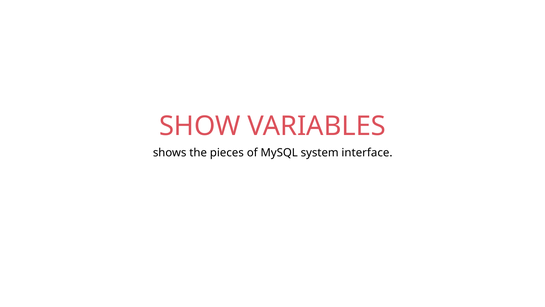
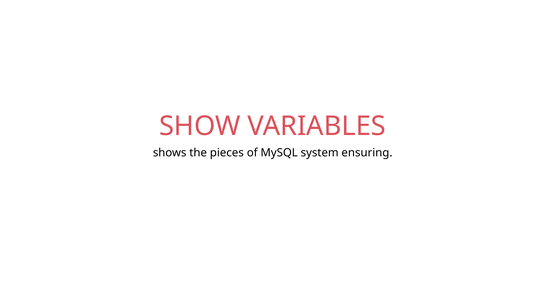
interface: interface -> ensuring (367, 153)
